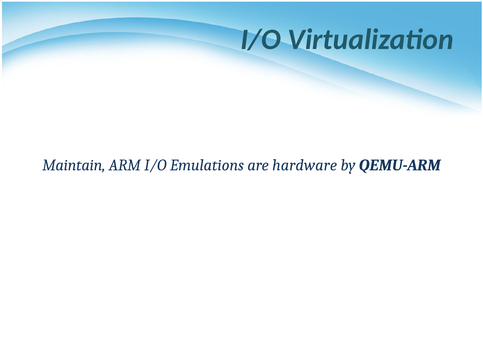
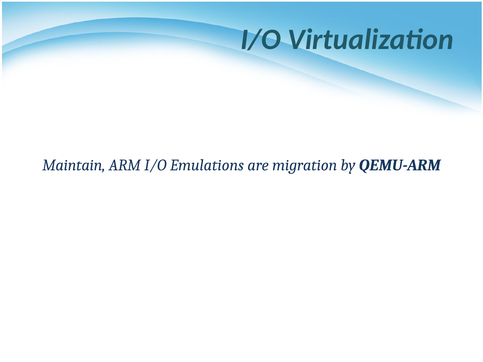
hardware: hardware -> migration (305, 165)
